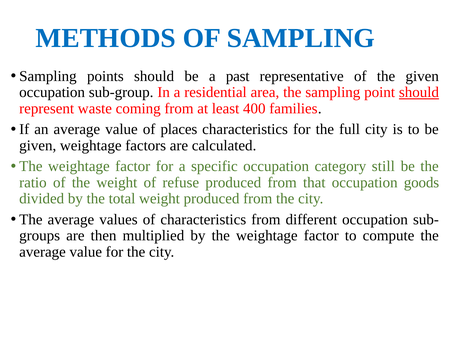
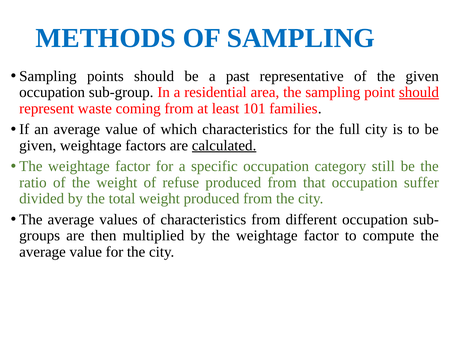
400: 400 -> 101 (254, 109)
places: places -> which (179, 130)
calculated underline: none -> present (224, 146)
goods: goods -> suffer (421, 183)
